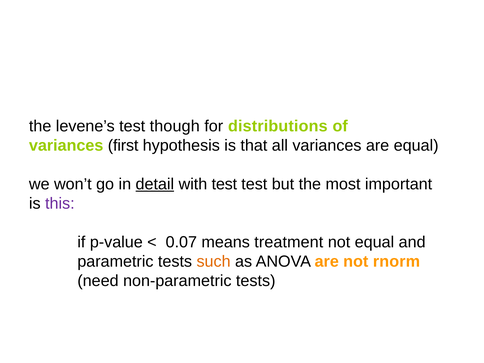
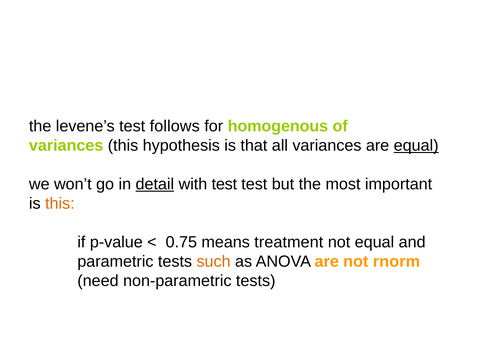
though: though -> follows (175, 126)
distributions: distributions -> homogenous (278, 126)
variances first: first -> this (123, 145)
equal underline: none -> present (416, 145)
this colour: purple -> orange (60, 204)
0.07: 0.07 -> 0.75 (181, 242)
